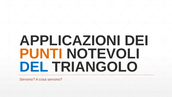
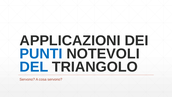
PUNTI colour: orange -> blue (41, 54)
